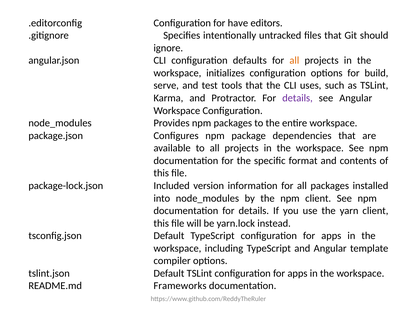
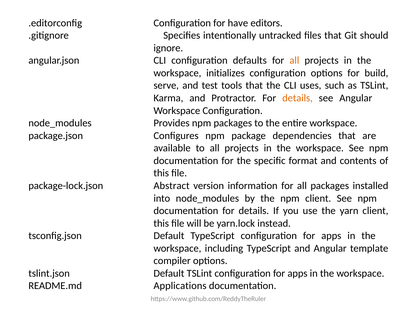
details colour: purple -> orange (297, 98)
Included: Included -> Abstract (172, 186)
Frameworks: Frameworks -> Applications (180, 286)
